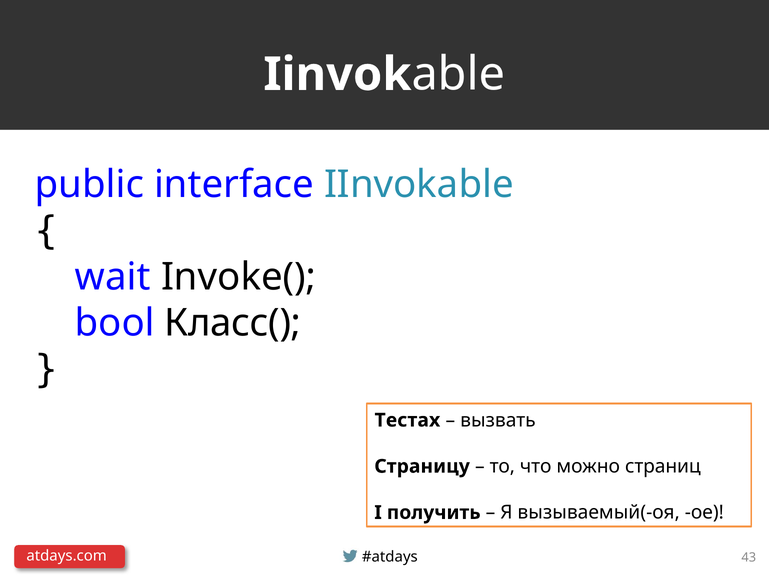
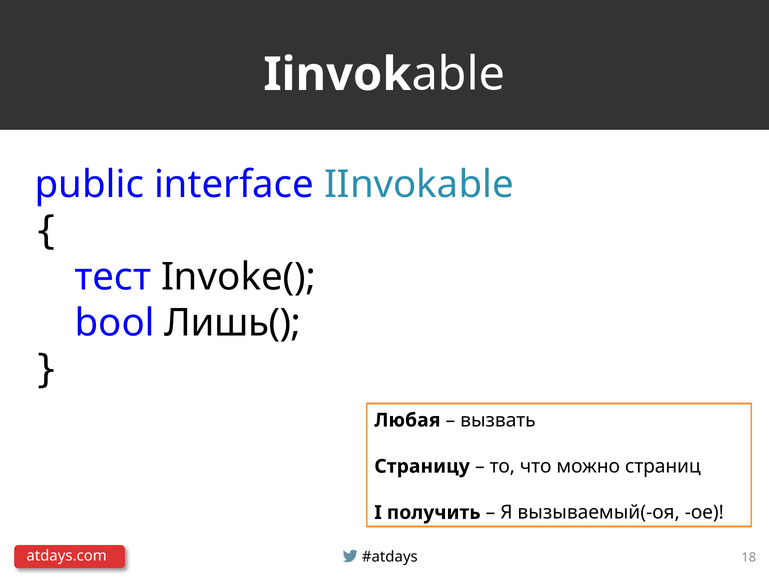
wait: wait -> тест (113, 277)
Класс(: Класс( -> Лишь( (233, 323)
Тестах: Тестах -> Любая (407, 420)
43: 43 -> 18 (749, 557)
